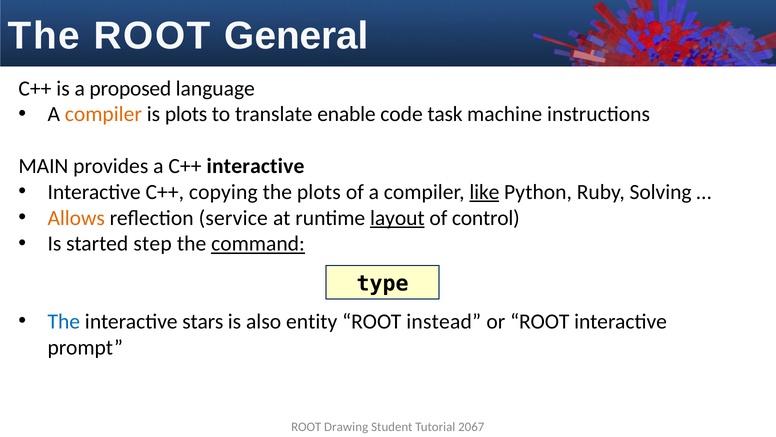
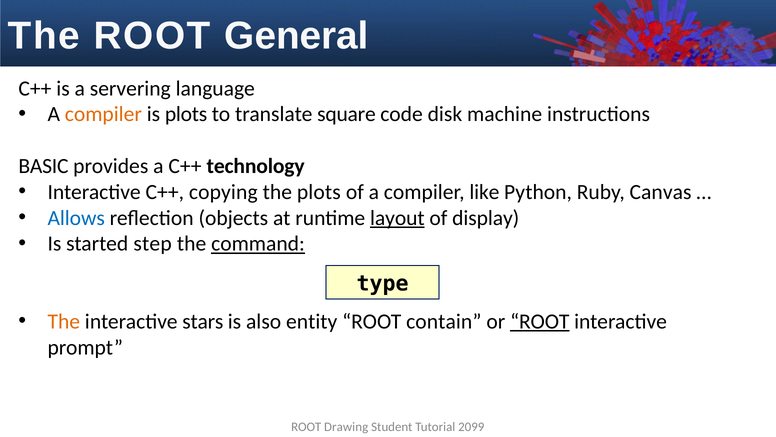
proposed: proposed -> servering (130, 88)
enable: enable -> square (346, 114)
task: task -> disk (445, 114)
MAIN: MAIN -> BASIC (43, 166)
C++ interactive: interactive -> technology (256, 166)
like underline: present -> none (484, 192)
Solving: Solving -> Canvas (661, 192)
Allows colour: orange -> blue (76, 218)
service: service -> objects (233, 218)
control: control -> display (486, 218)
The colour: blue -> orange (64, 321)
instead: instead -> contain (444, 321)
ROOT underline: none -> present (540, 321)
2067: 2067 -> 2099 (471, 427)
